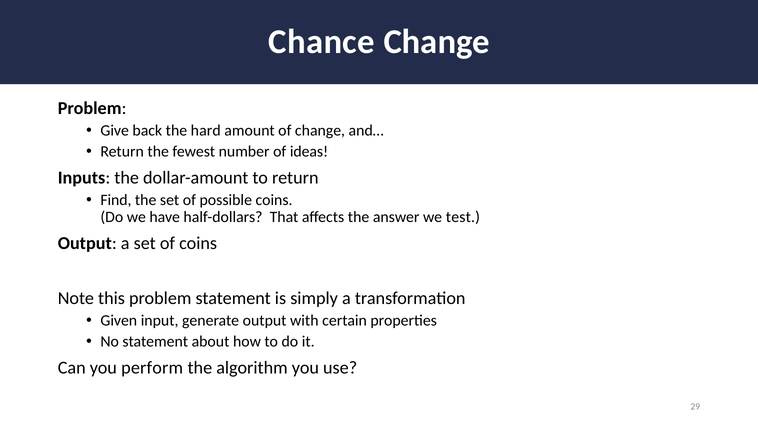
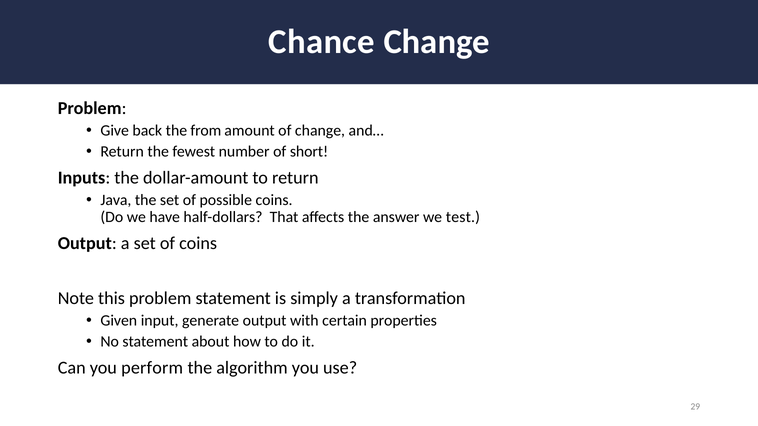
hard: hard -> from (206, 131)
ideas: ideas -> short (309, 152)
Find: Find -> Java (116, 200)
